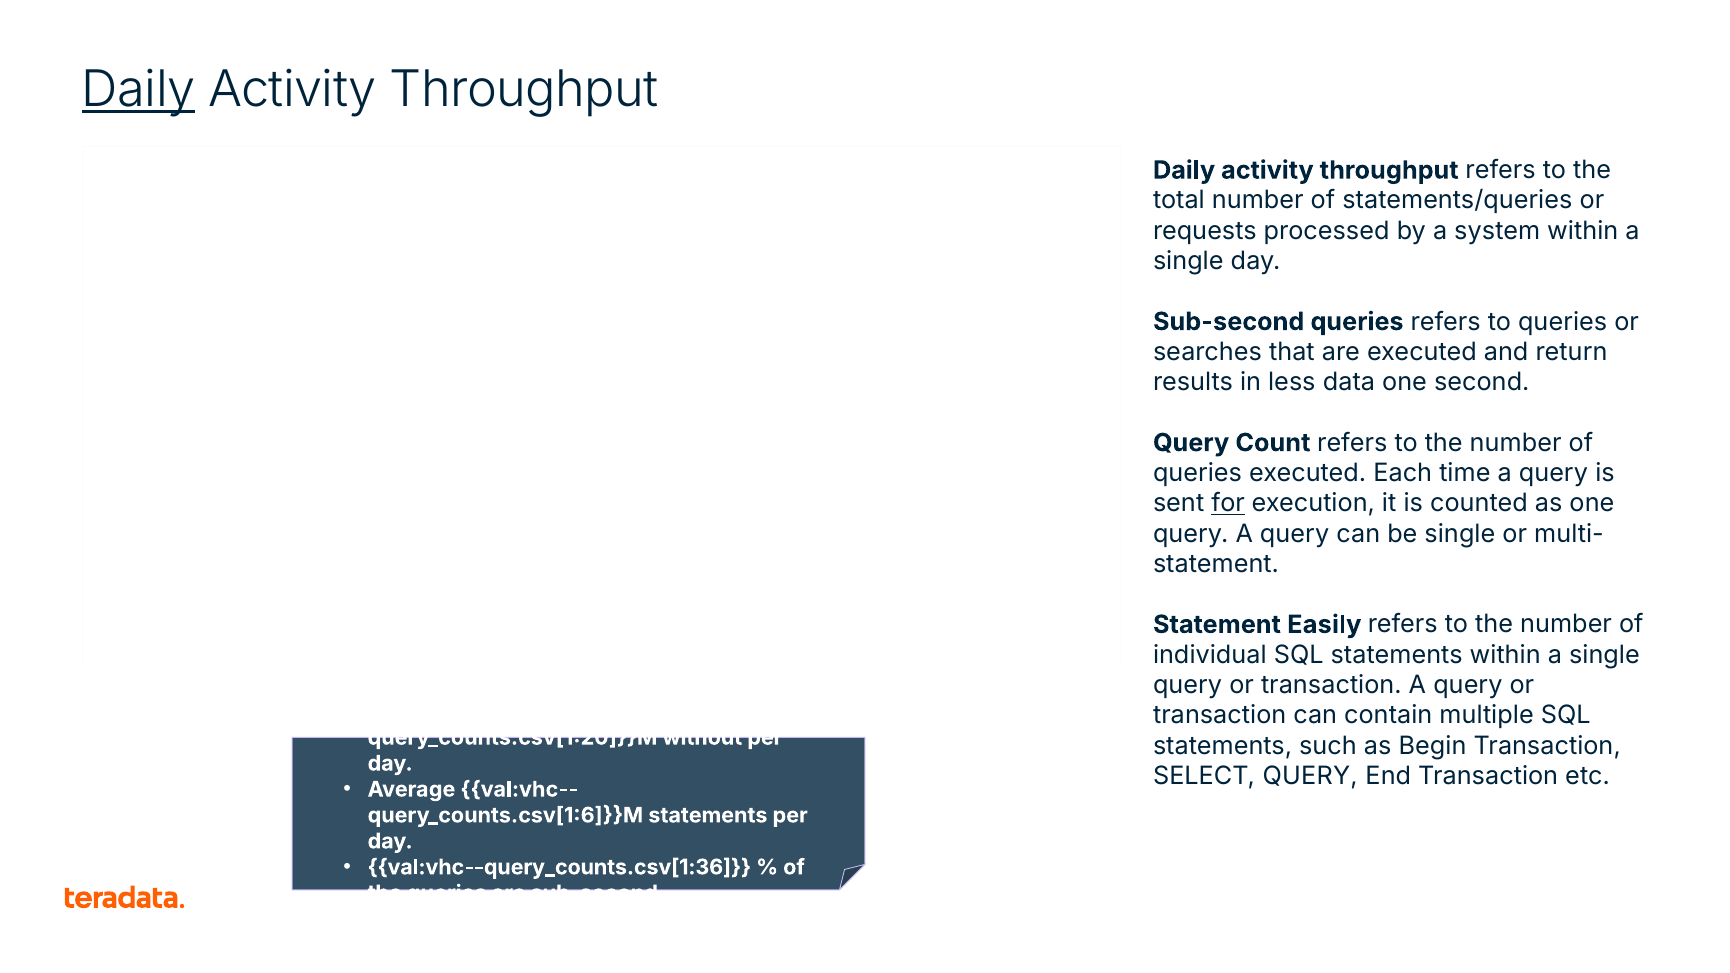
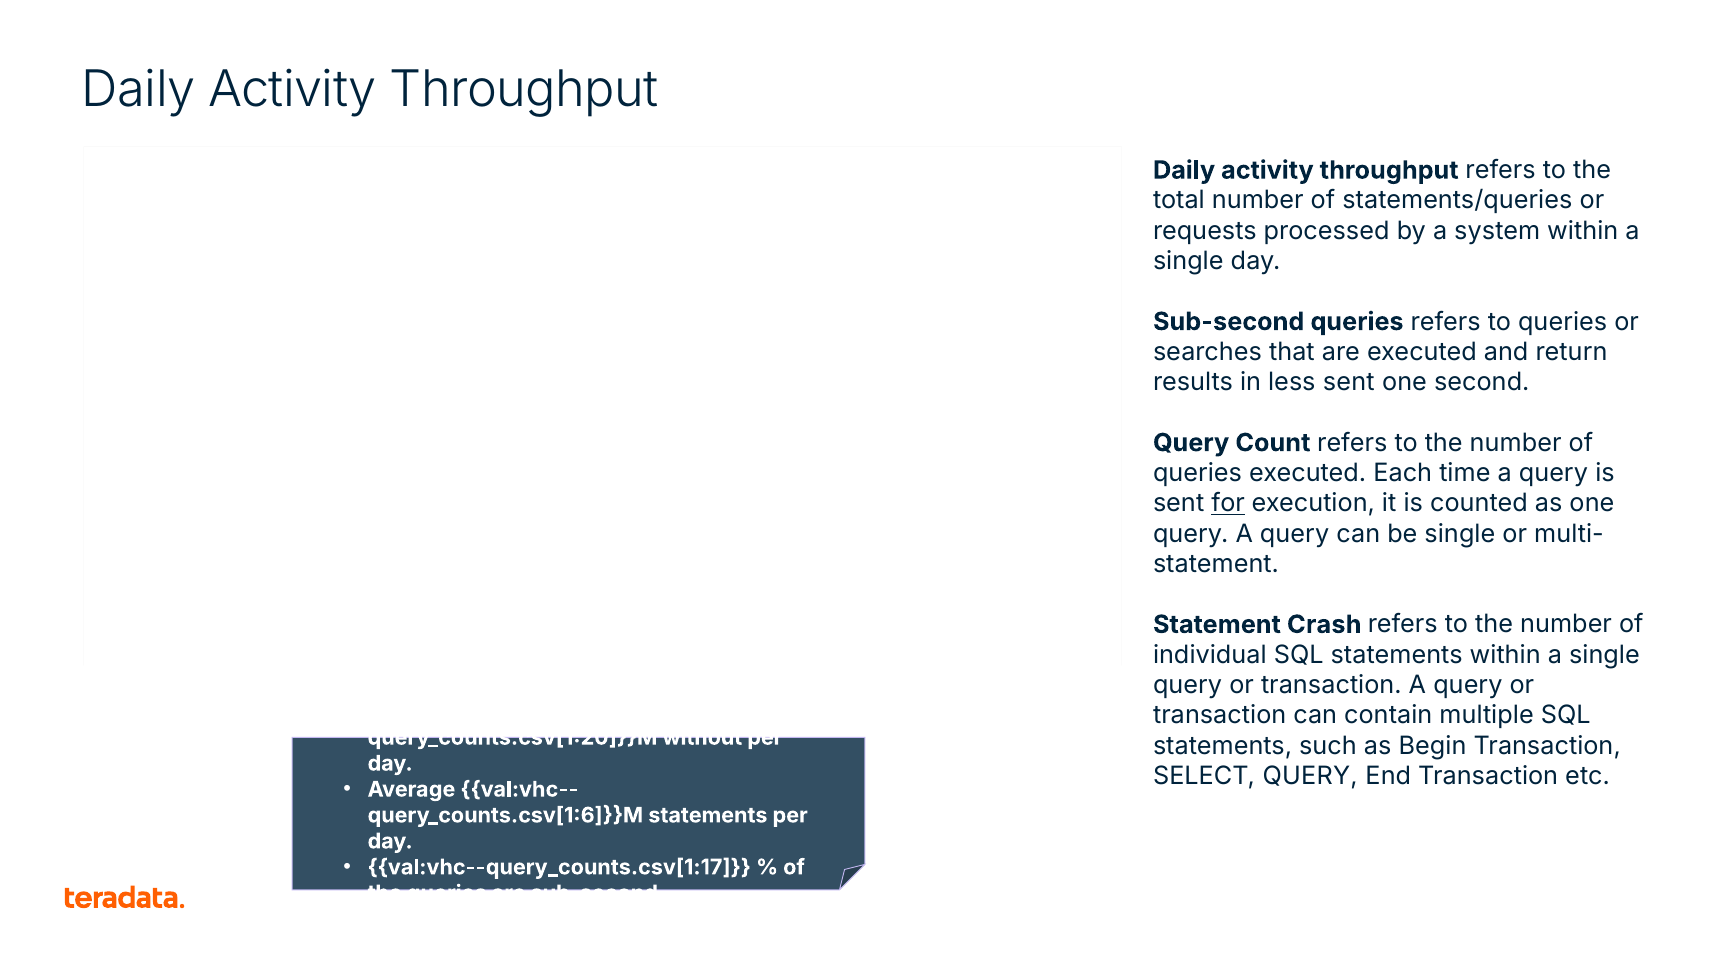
Daily underline: present -> none (139, 90)
less data: data -> sent (1349, 382)
Easily: Easily -> Crash (1324, 625)
val:vhc--query_counts.csv[1:36: val:vhc--query_counts.csv[1:36 -> val:vhc--query_counts.csv[1:17 (559, 867)
